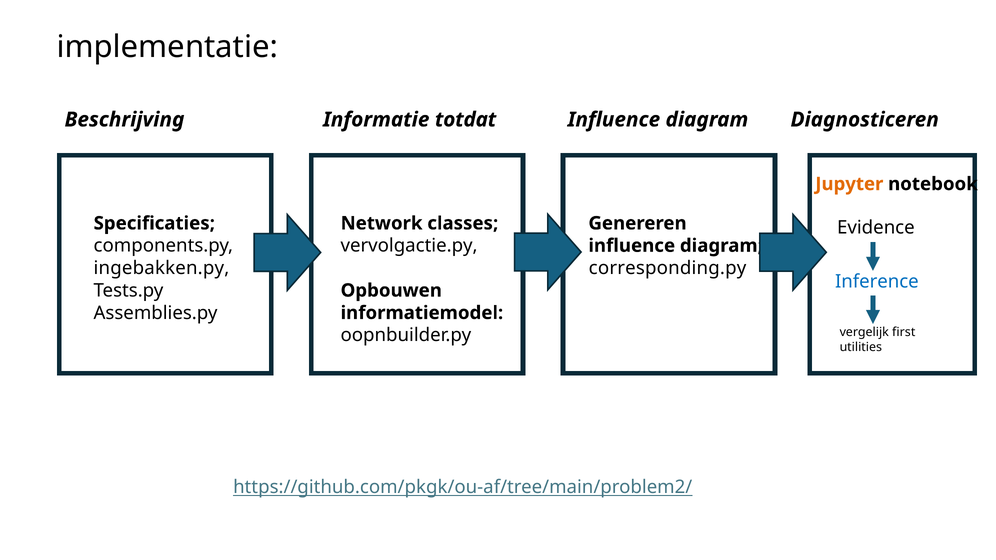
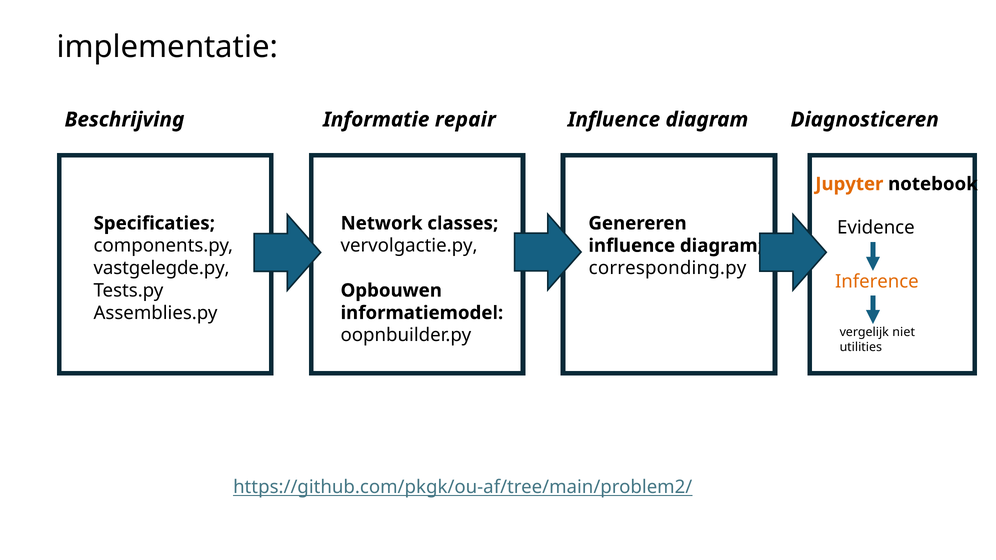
totdat: totdat -> repair (465, 120)
ingebakken.py: ingebakken.py -> vastgelegde.py (162, 268)
Inference colour: blue -> orange (877, 282)
first: first -> niet (904, 332)
